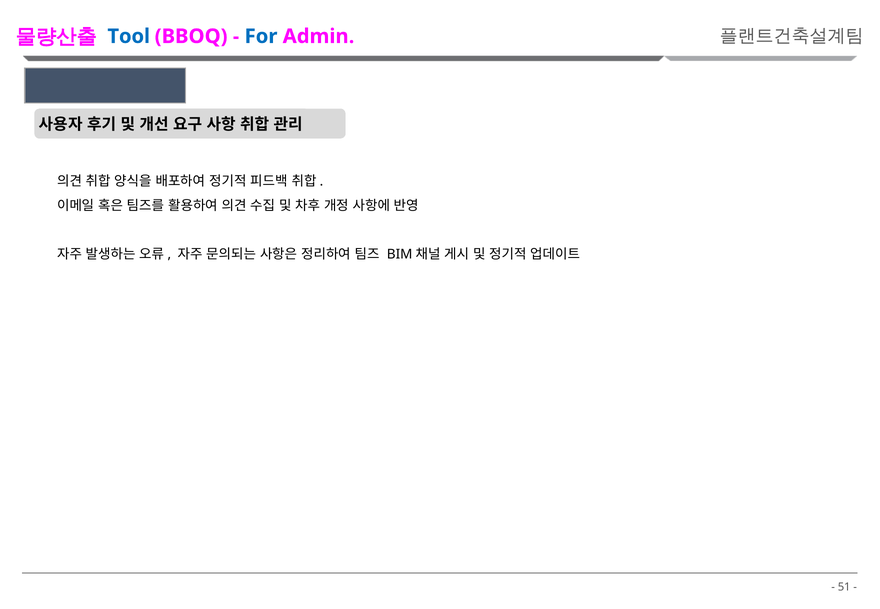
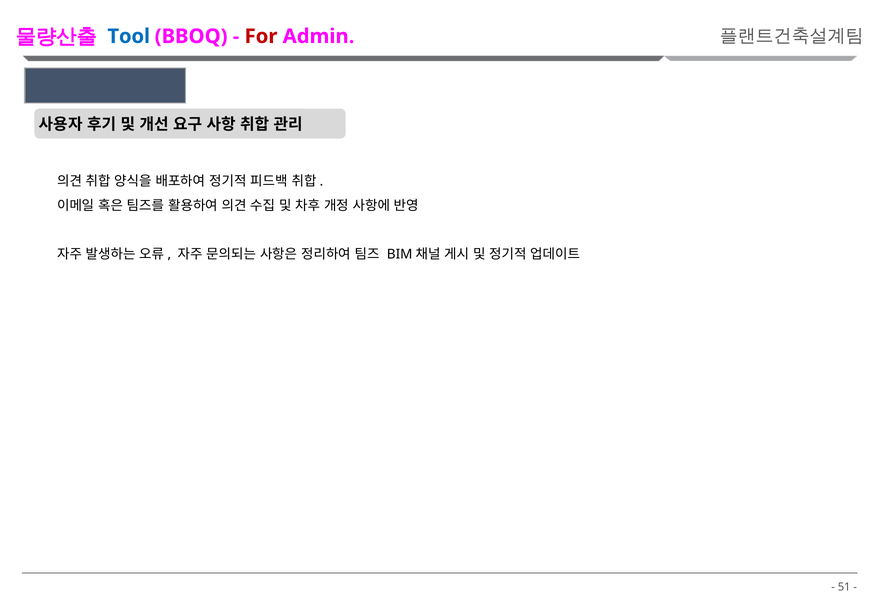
For colour: blue -> red (261, 36)
